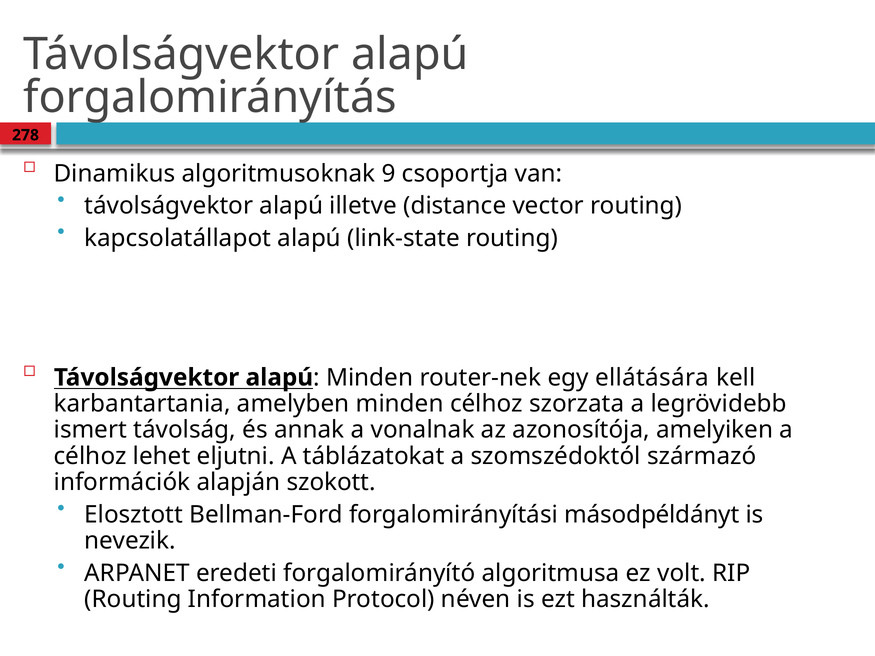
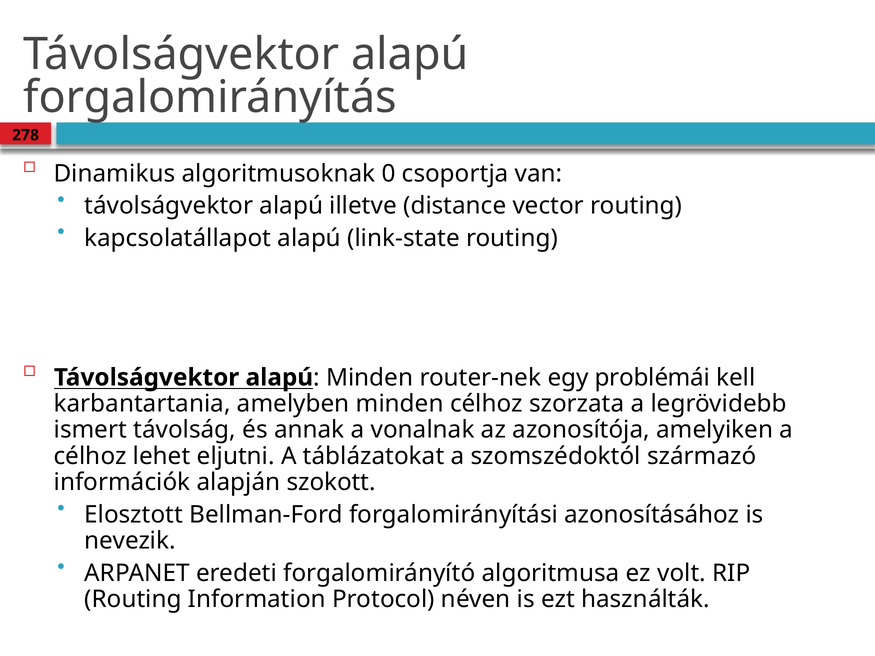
9: 9 -> 0 (389, 174)
ellátására: ellátására -> problémái (652, 378)
másodpéldányt: másodpéldányt -> azonosításához (652, 515)
